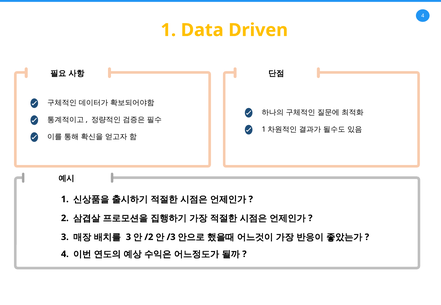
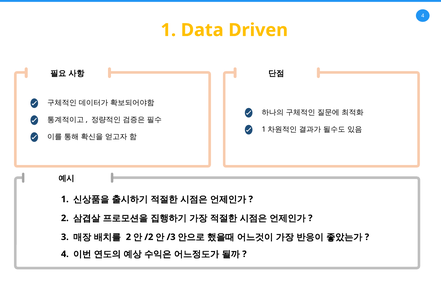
3: 3 -> 2 (128, 237)
